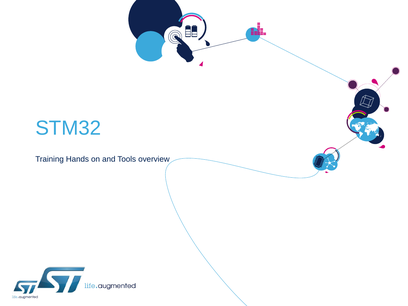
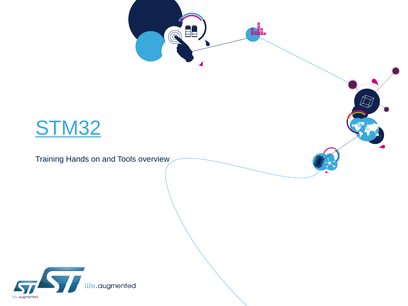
STM32 underline: none -> present (68, 128)
